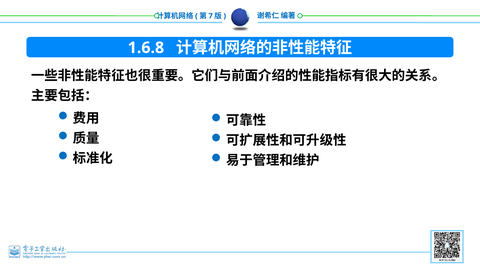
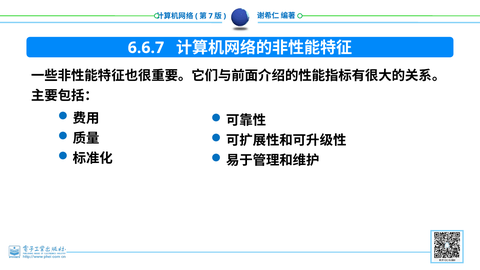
1.6.8: 1.6.8 -> 6.6.7 (146, 48)
